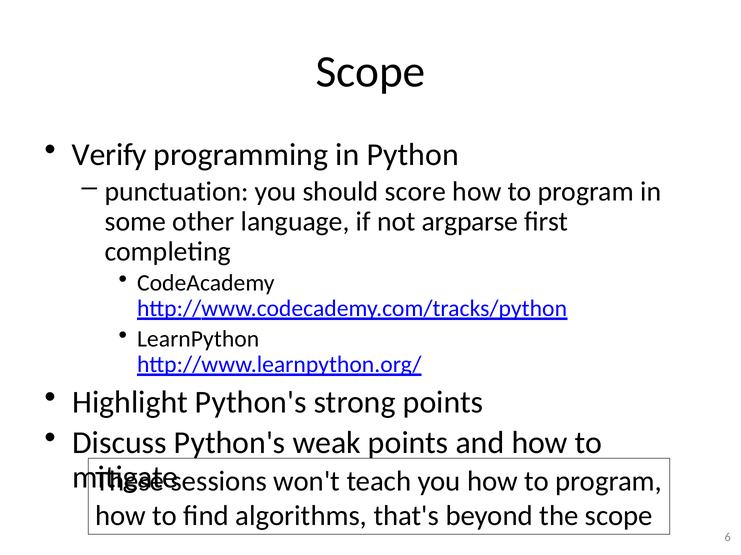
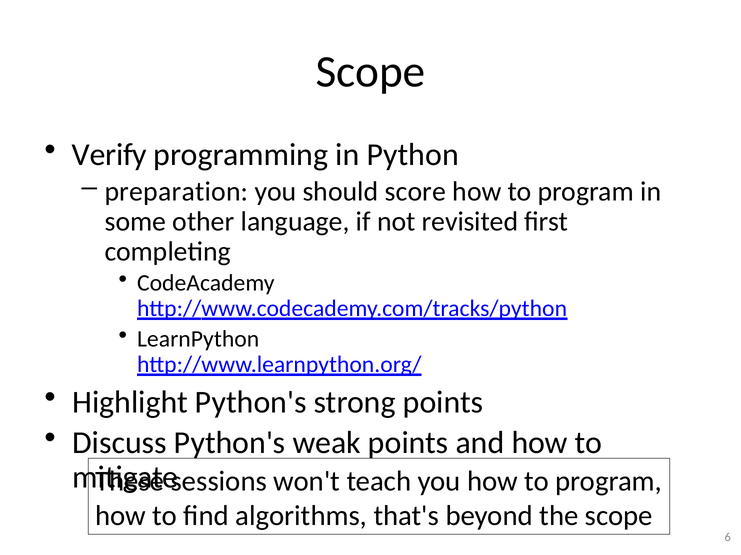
punctuation: punctuation -> preparation (177, 192)
argparse: argparse -> revisited (470, 222)
